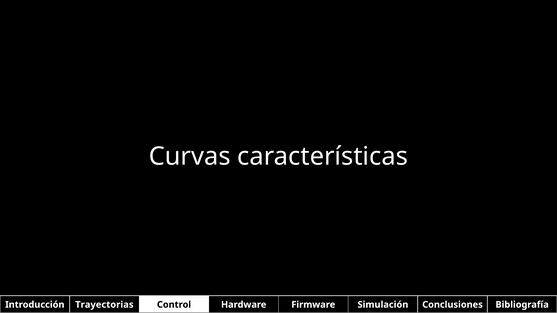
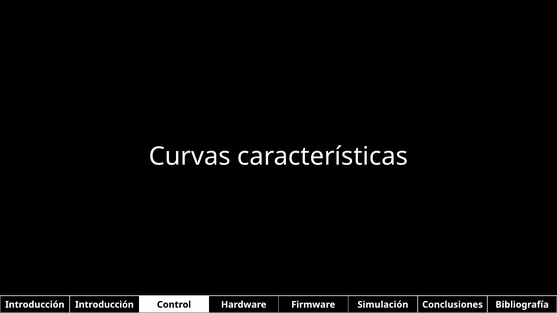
Introducción Trayectorias: Trayectorias -> Introducción (104, 305)
